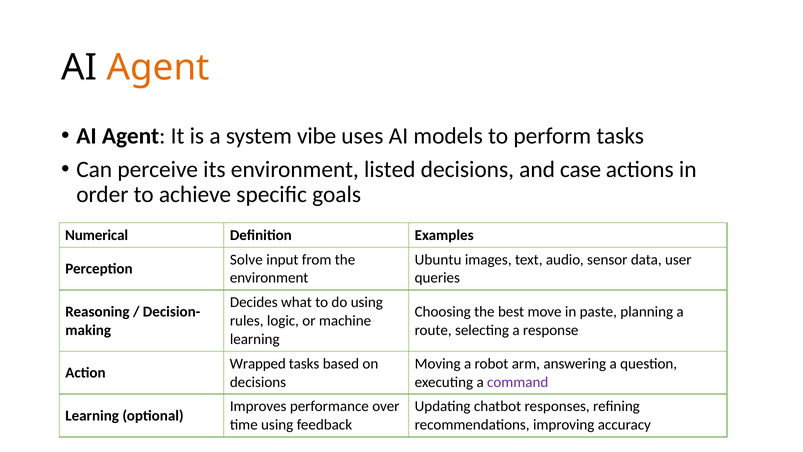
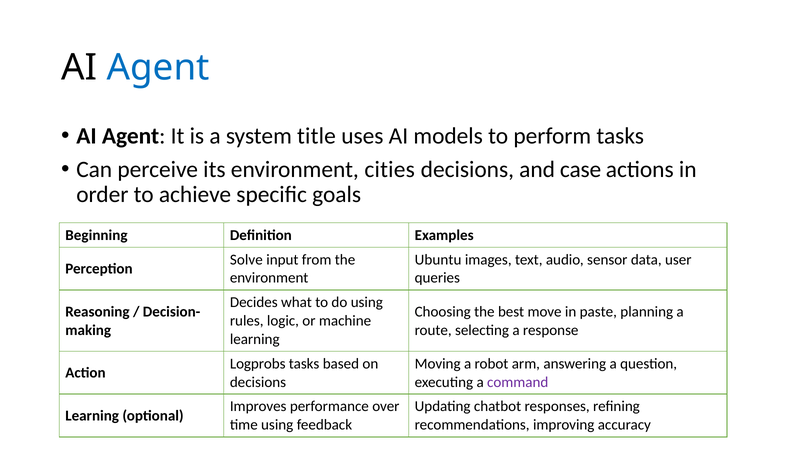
Agent colour: orange -> blue (158, 67)
vibe: vibe -> title (316, 136)
listed: listed -> cities (390, 169)
Numerical: Numerical -> Beginning (96, 235)
Wrapped: Wrapped -> Logprobs (258, 363)
